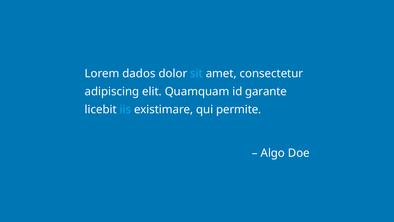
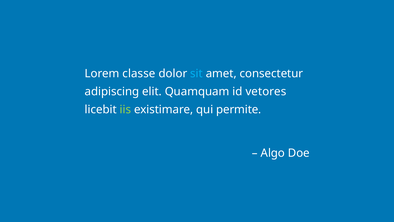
dados: dados -> classe (139, 74)
garante: garante -> vetores (266, 91)
iis colour: light blue -> light green (125, 109)
